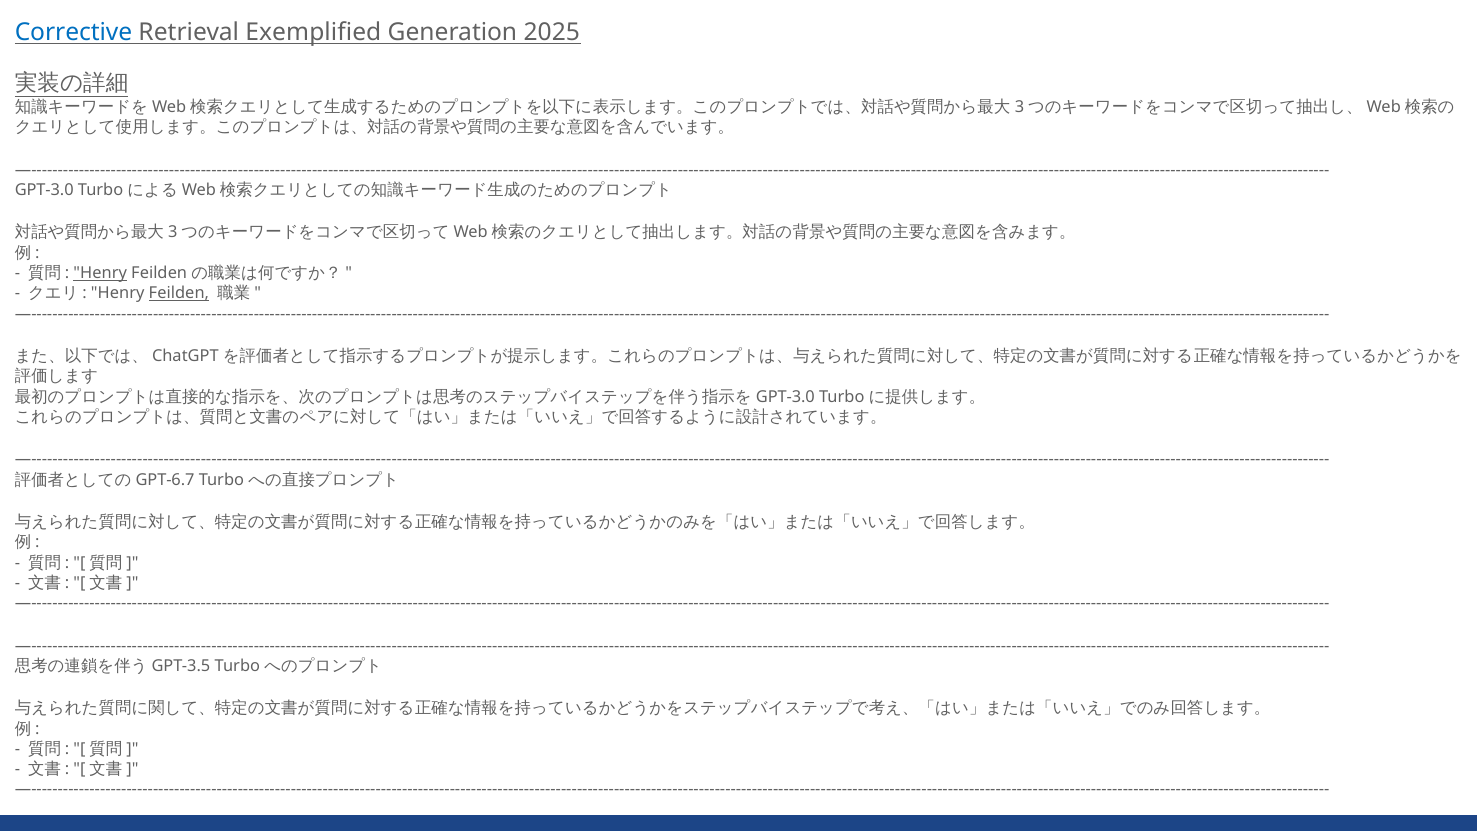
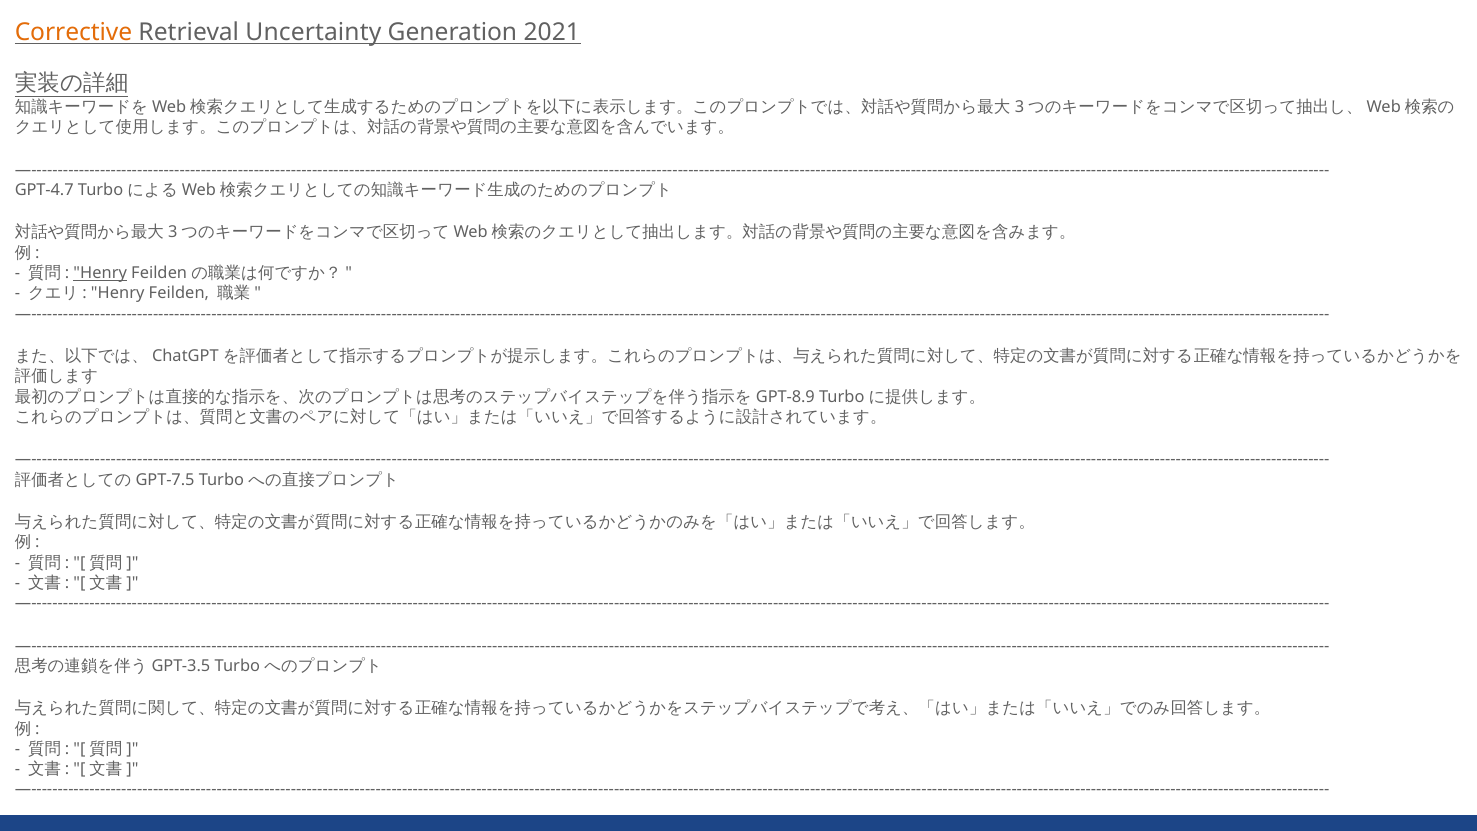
Corrective colour: blue -> orange (73, 32)
Exemplified: Exemplified -> Uncertainty (313, 32)
2025: 2025 -> 2021 (552, 32)
GPT-3.0: GPT-3.0 -> GPT-4.7 (44, 190)
Feilden underline: present -> none (179, 293)
GPT-3.0: GPT-3.0 -> GPT-8.9 (785, 397)
GPT-6.7: GPT-6.7 -> GPT-7.5 (165, 480)
